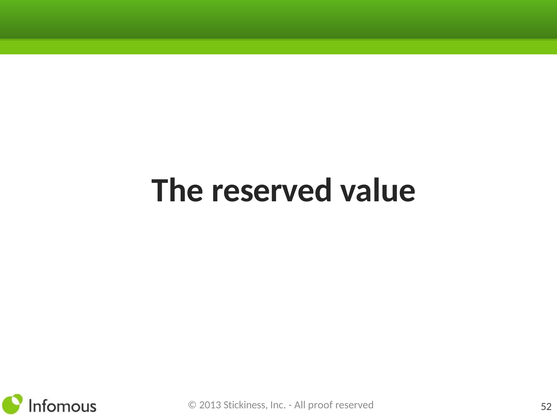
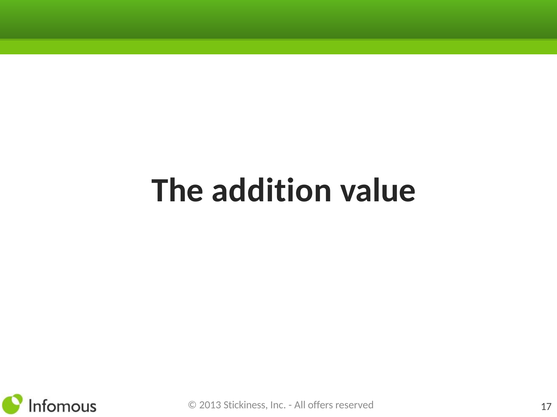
The reserved: reserved -> addition (272, 191)
proof: proof -> offers (320, 406)
52: 52 -> 17 (546, 407)
